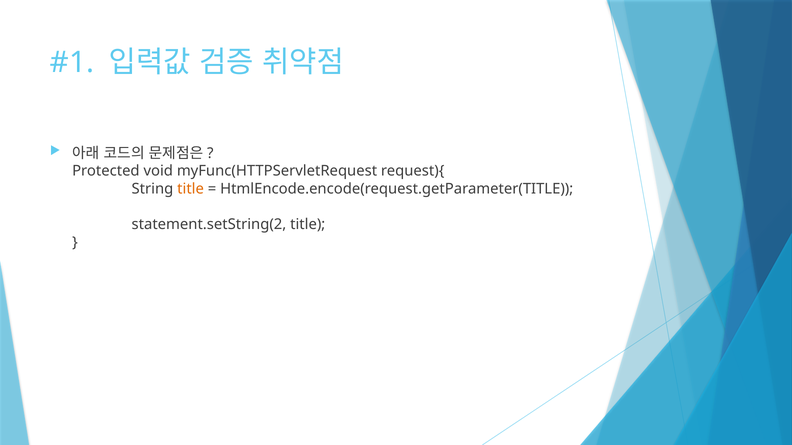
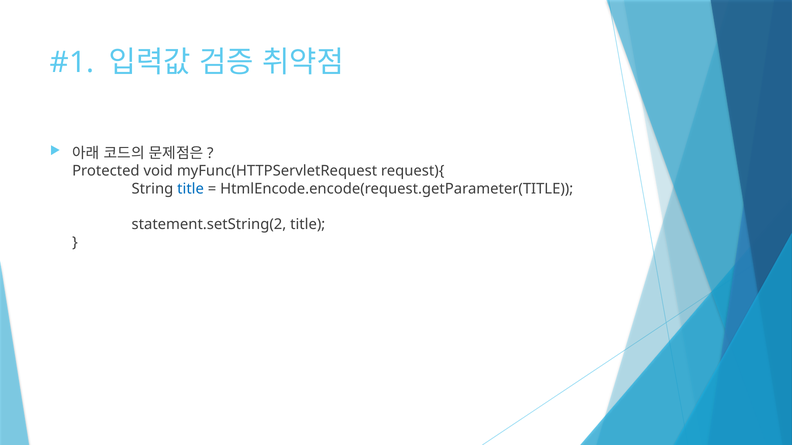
title colour: orange -> blue (191, 189)
